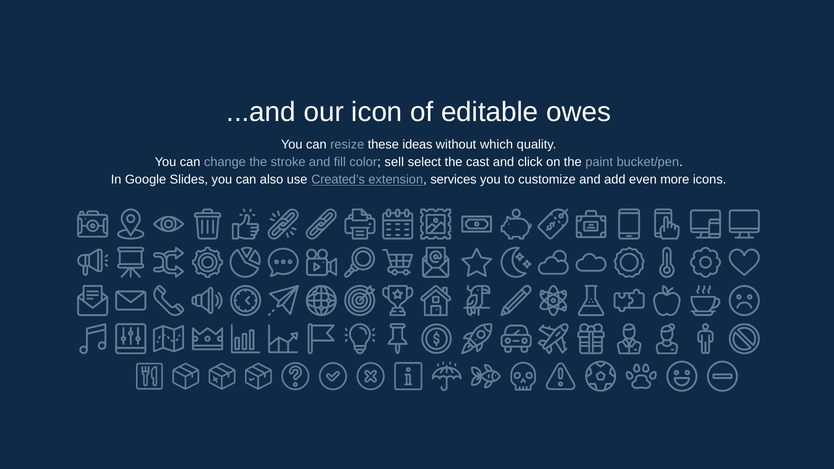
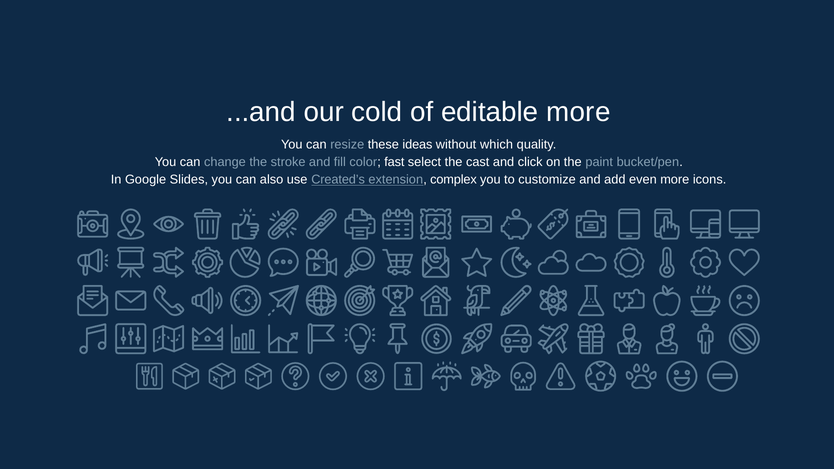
icon: icon -> cold (377, 112)
editable owes: owes -> more (578, 112)
sell: sell -> fast (394, 162)
services: services -> complex (453, 180)
